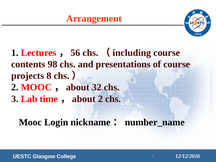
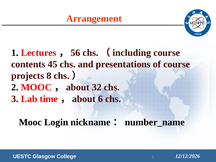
98: 98 -> 45 (53, 64)
2: 2 -> 6 (100, 99)
